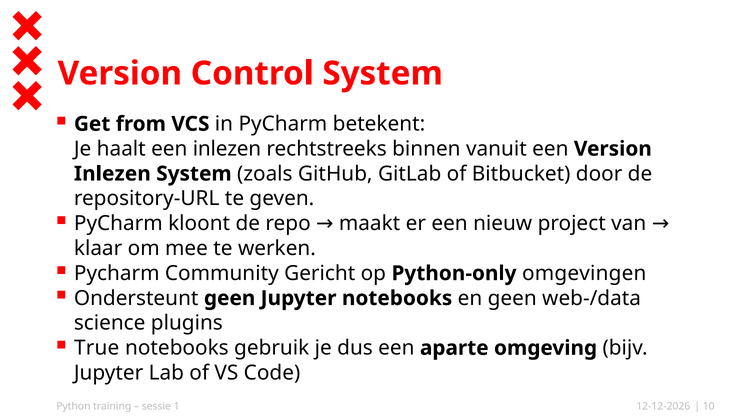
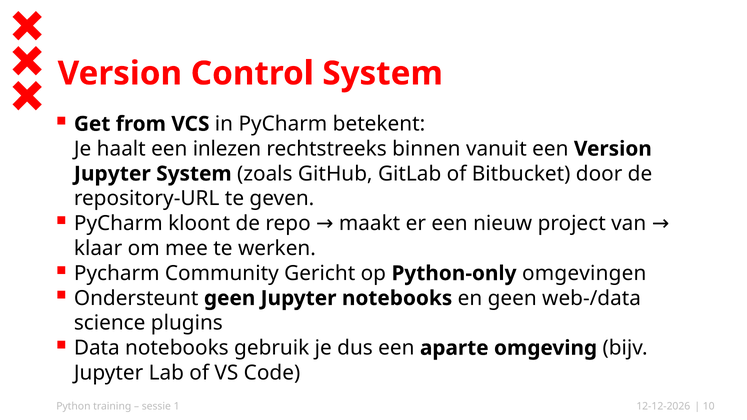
Inlezen: Inlezen -> Jupyter (112, 174)
True: True -> Data (97, 348)
